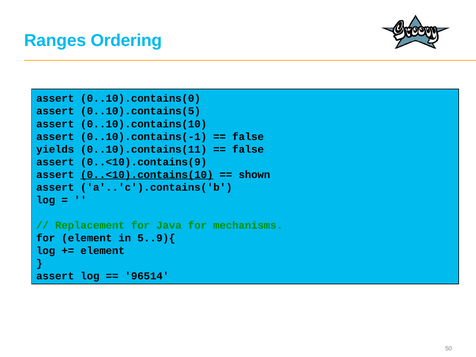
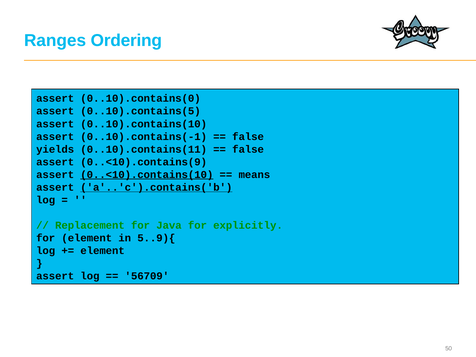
shown: shown -> means (254, 175)
a'..'c').contains('b underline: none -> present (156, 187)
mechanisms: mechanisms -> explicitly (248, 225)
96514: 96514 -> 56709 (147, 276)
